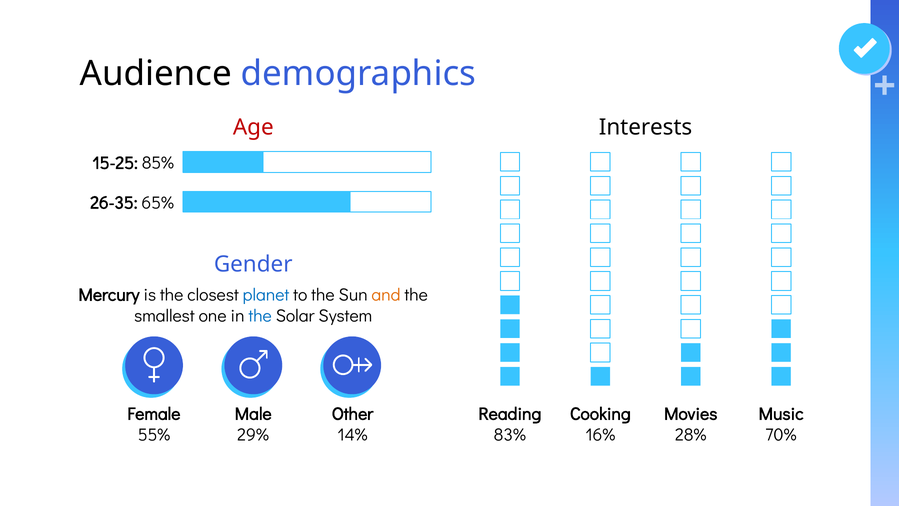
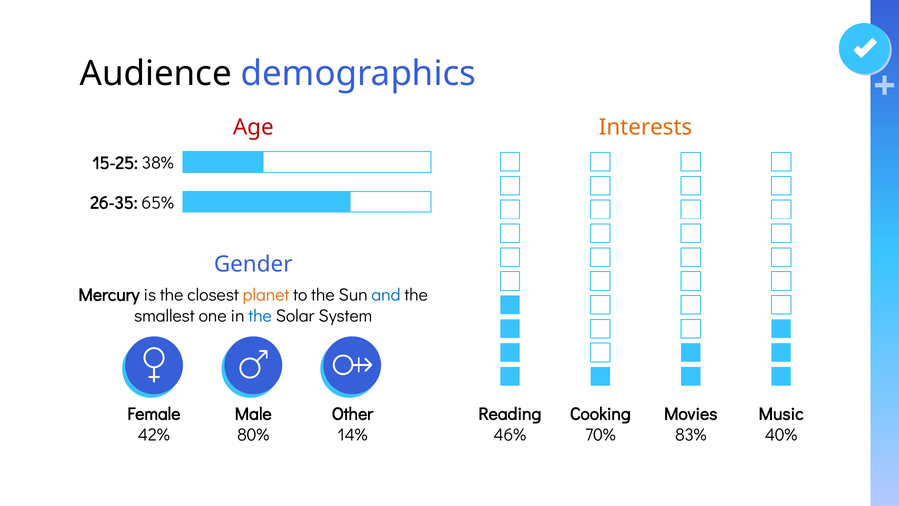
Interests colour: black -> orange (646, 127)
85%: 85% -> 38% (158, 163)
planet colour: blue -> orange (266, 295)
and colour: orange -> blue (386, 295)
55%: 55% -> 42% (154, 435)
29%: 29% -> 80% (253, 435)
83%: 83% -> 46% (510, 435)
16%: 16% -> 70% (600, 435)
28%: 28% -> 83% (691, 435)
70%: 70% -> 40% (781, 435)
